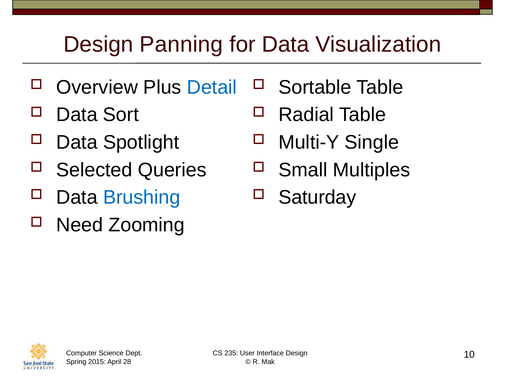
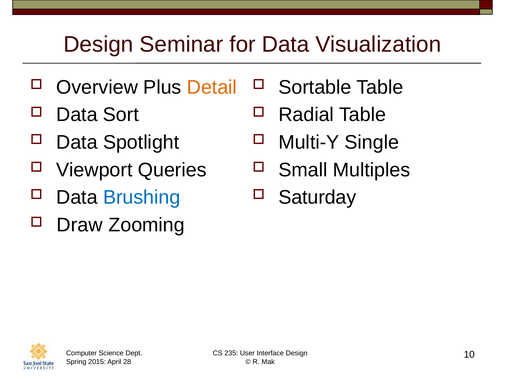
Panning: Panning -> Seminar (181, 44)
Detail colour: blue -> orange (212, 87)
Selected: Selected -> Viewport (94, 170)
Need: Need -> Draw (80, 225)
